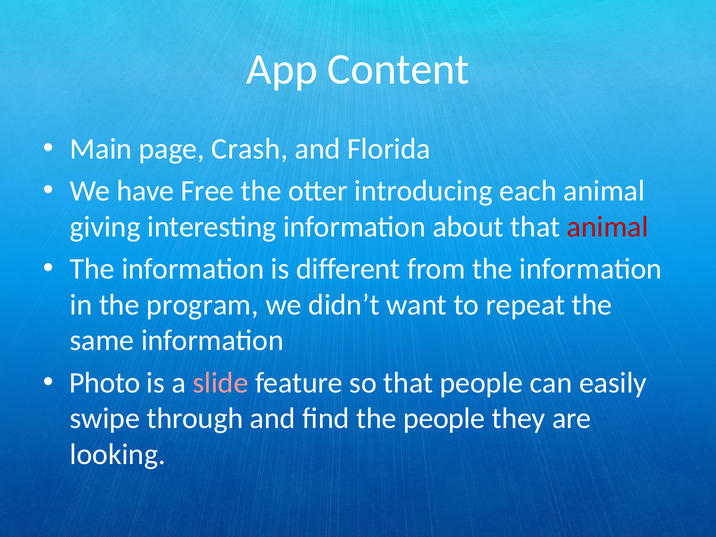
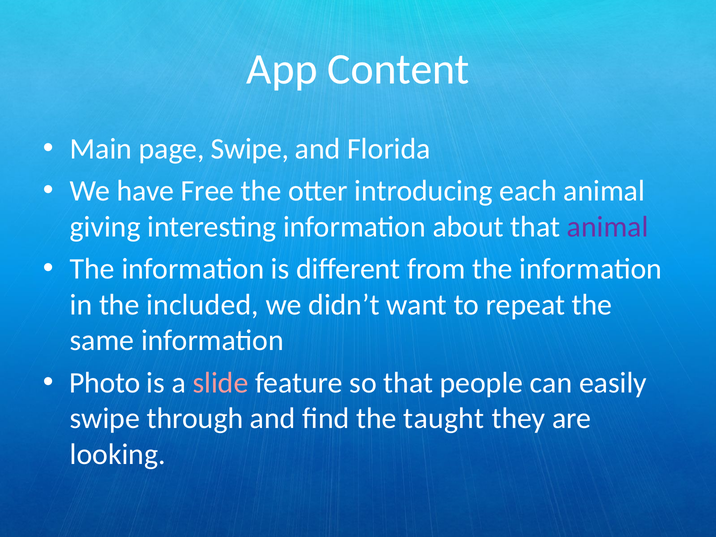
page Crash: Crash -> Swipe (250, 149)
animal colour: red -> purple (608, 227)
program: program -> included (203, 305)
the people: people -> taught (444, 419)
